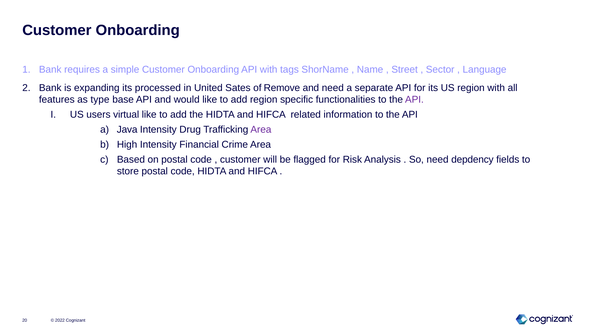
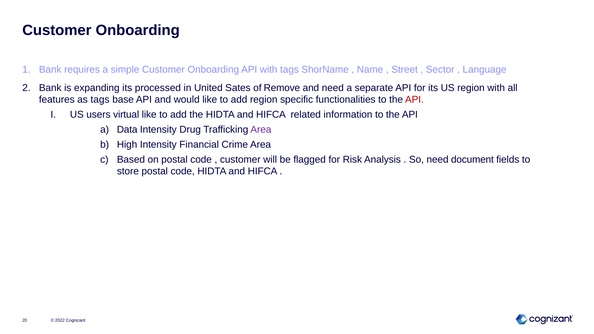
as type: type -> tags (100, 100)
API colour: purple -> red (414, 100)
Java: Java -> Data (127, 130)
depdency: depdency -> document (472, 160)
